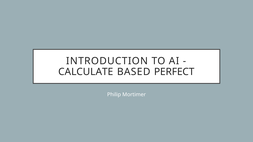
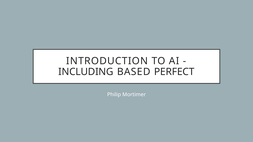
CALCULATE: CALCULATE -> INCLUDING (86, 72)
